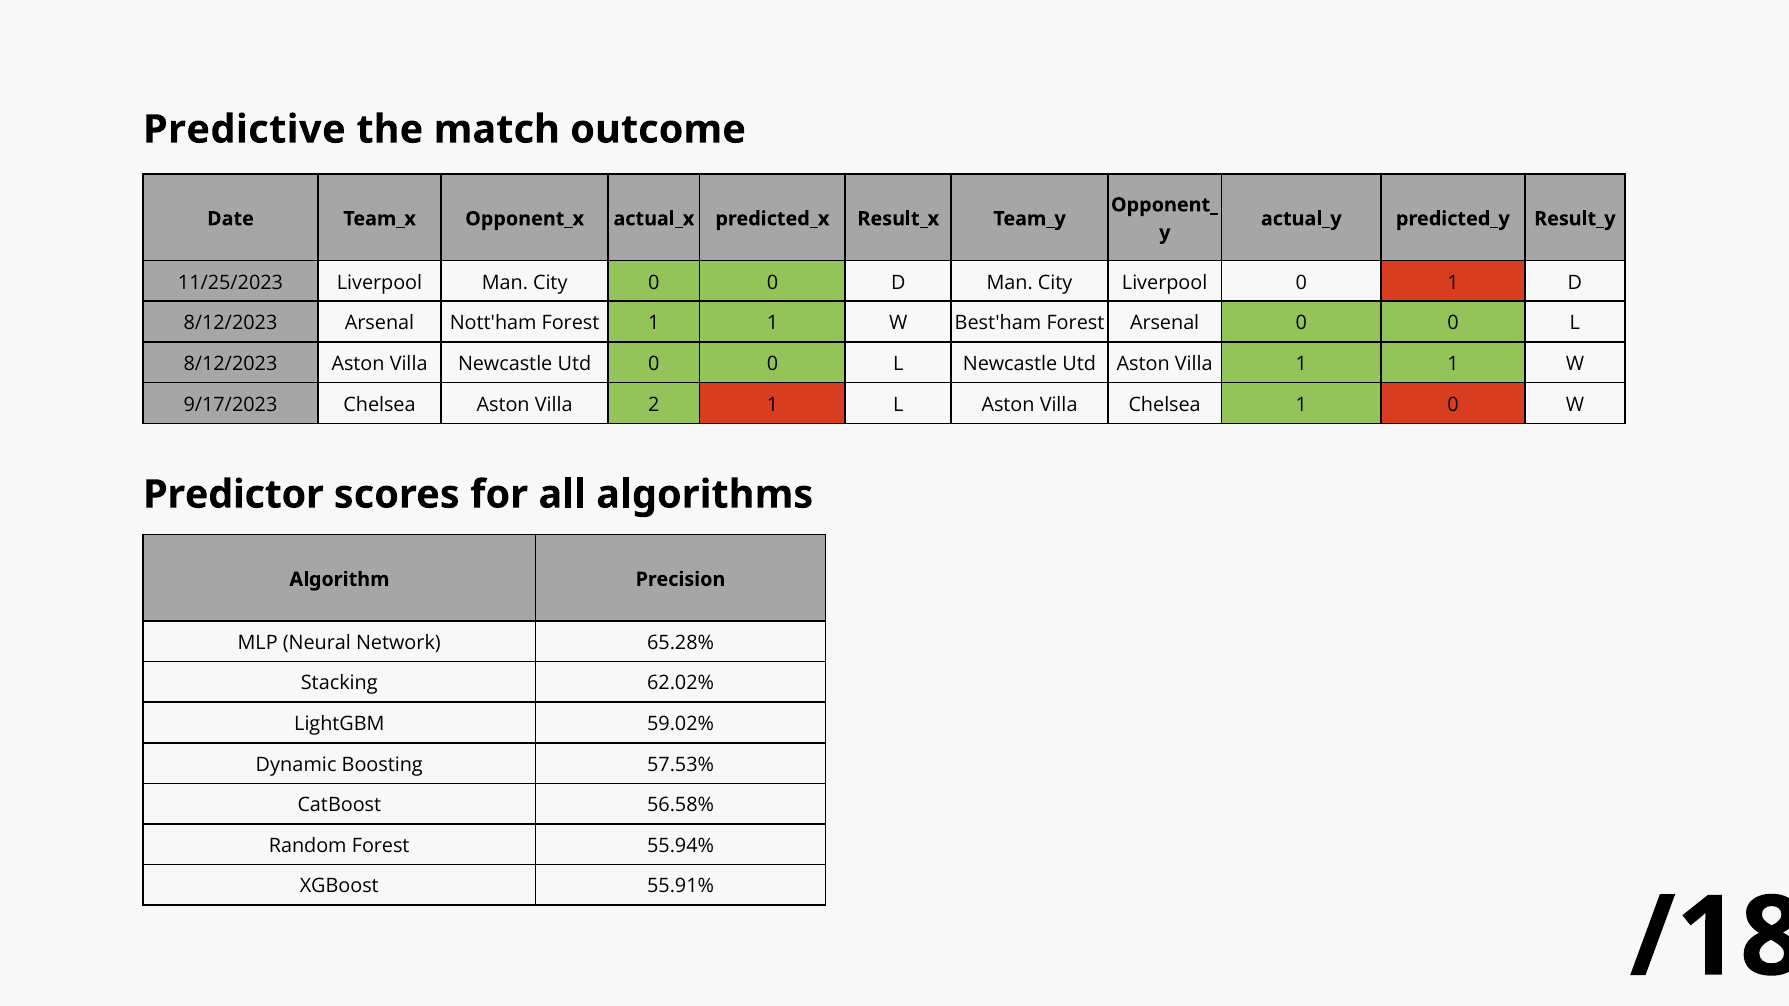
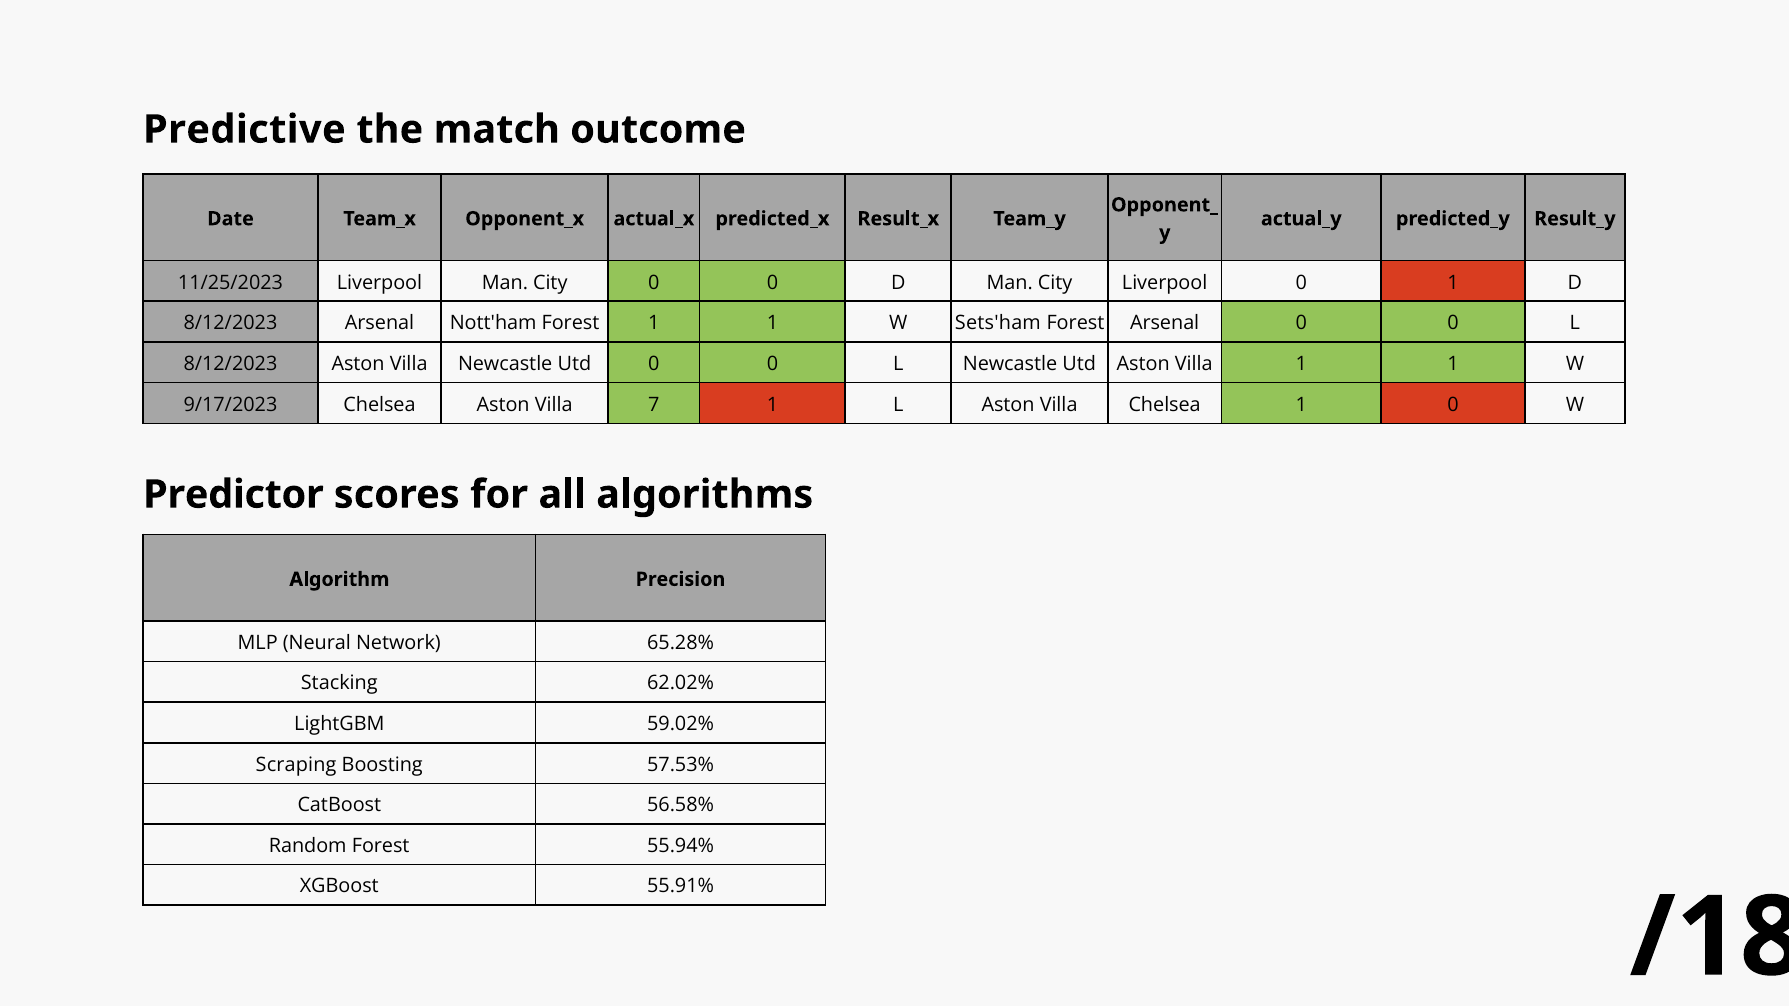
Best'ham: Best'ham -> Sets'ham (998, 323)
2: 2 -> 7 (654, 405)
Dynamic: Dynamic -> Scraping (296, 765)
